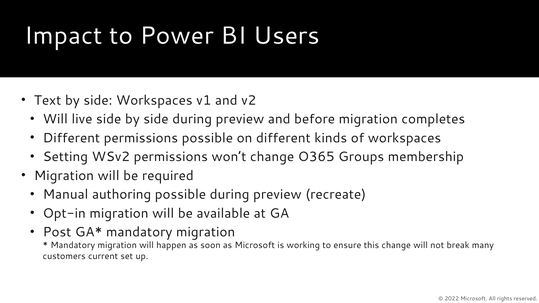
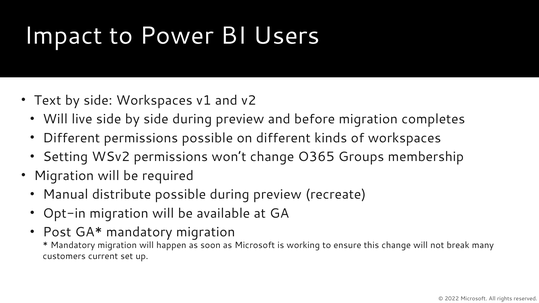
authoring: authoring -> distribute (122, 195)
